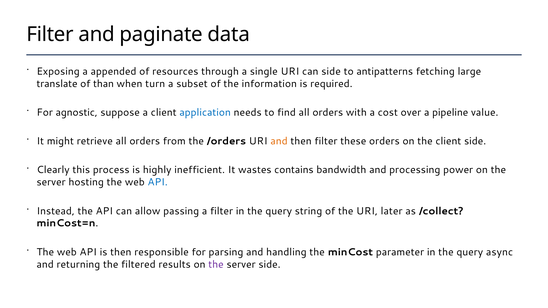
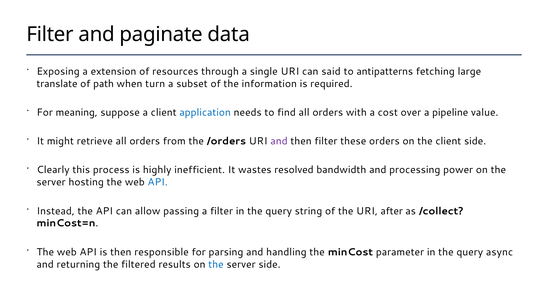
appended: appended -> extension (114, 71)
can side: side -> said (331, 71)
than: than -> path (104, 84)
agnostic: agnostic -> meaning (77, 112)
and colour: orange -> purple (279, 141)
contains: contains -> resolved (294, 170)
later: later -> after (392, 211)
the colour: purple -> blue (216, 265)
